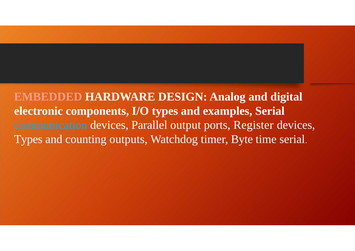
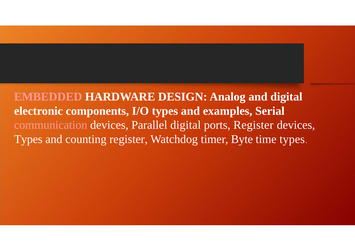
communication colour: light blue -> pink (51, 125)
Parallel output: output -> digital (186, 125)
counting outputs: outputs -> register (129, 139)
time serial: serial -> types (292, 139)
